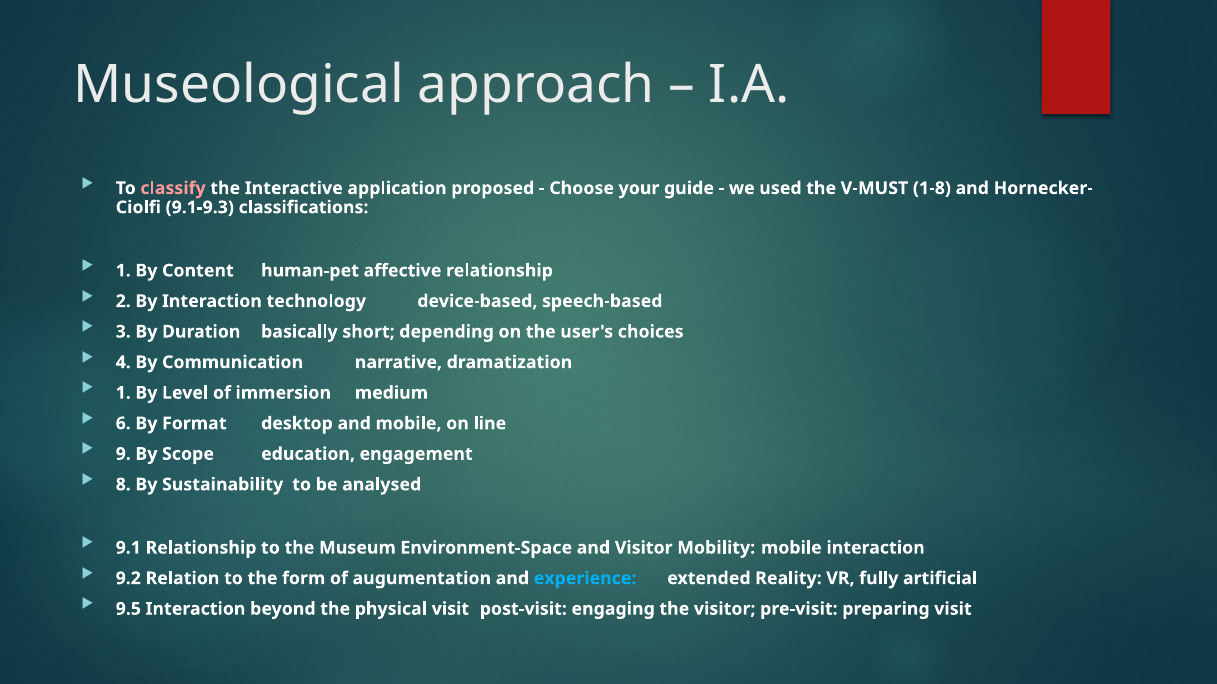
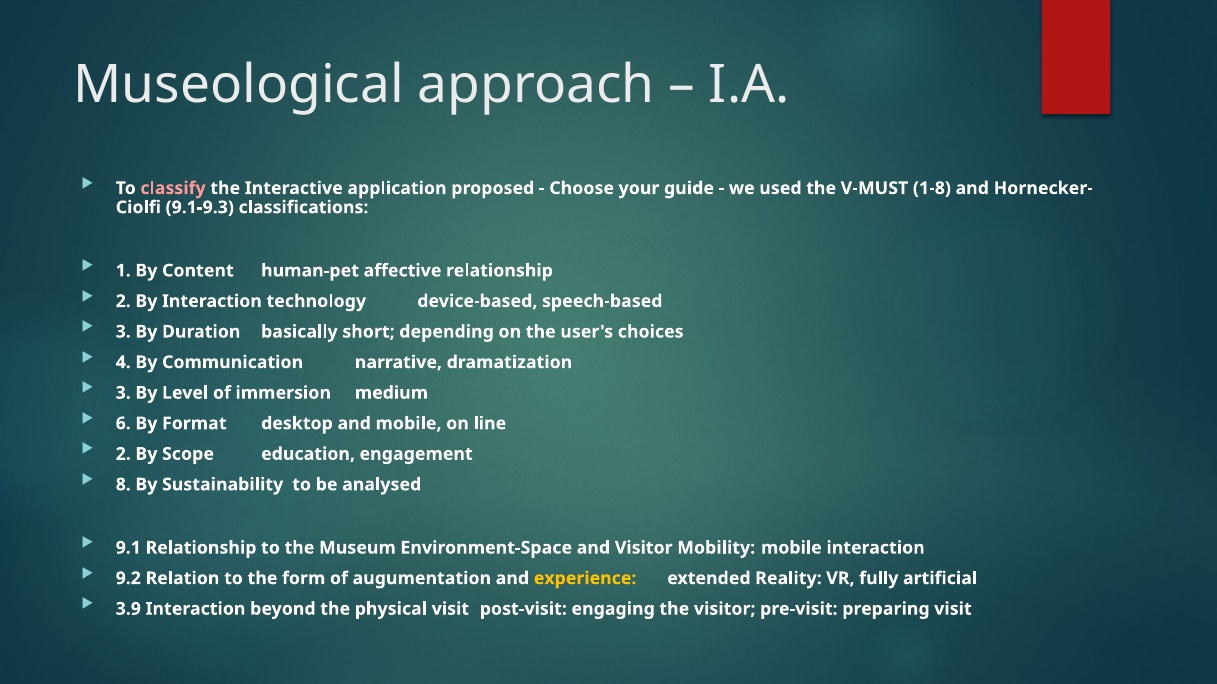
1: 1 -> 3 (123, 393)
9: 9 -> 2 (123, 454)
experience colour: light blue -> yellow (585, 579)
9.5: 9.5 -> 3.9 (128, 609)
